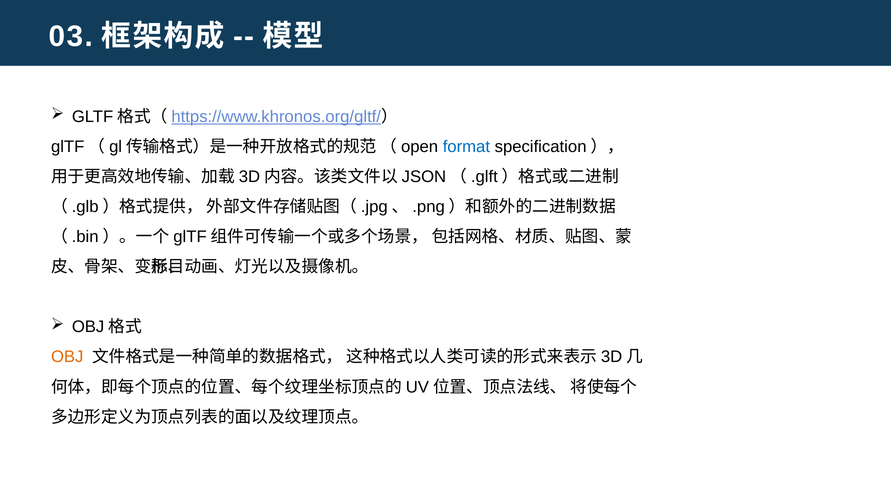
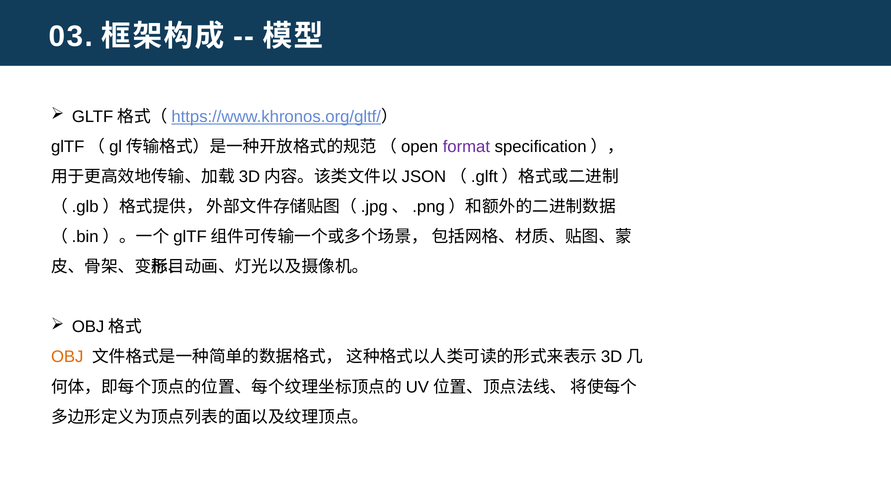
format colour: blue -> purple (466, 147)
